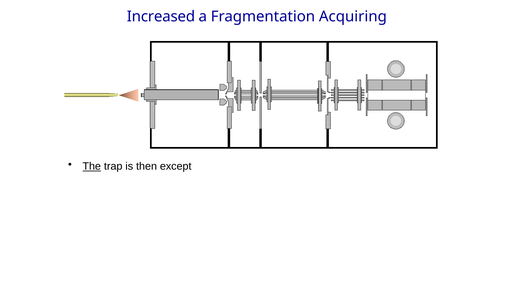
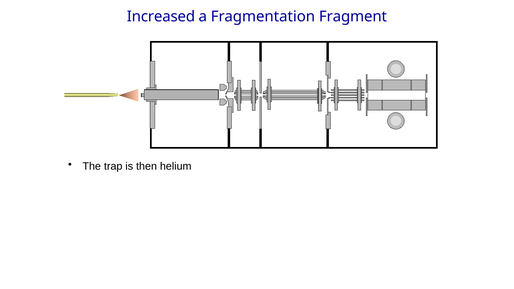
Acquiring: Acquiring -> Fragment (353, 16)
The underline: present -> none (92, 167)
except: except -> helium (176, 167)
